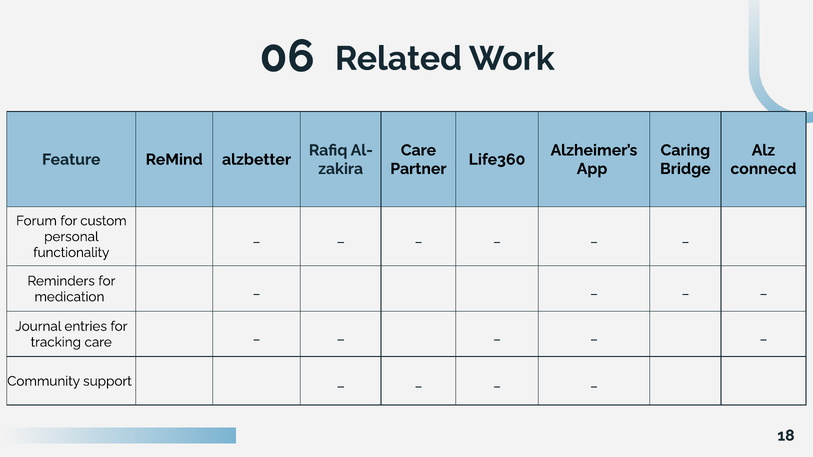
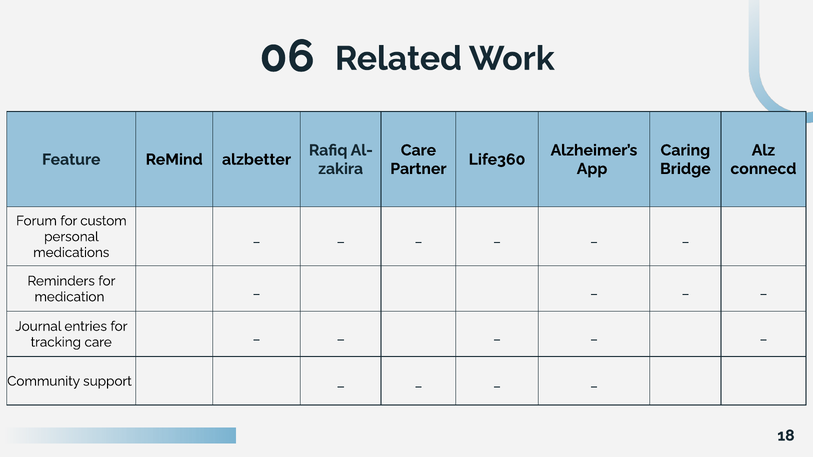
functionality: functionality -> medications (71, 253)
